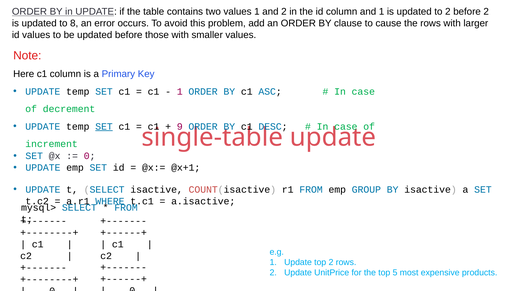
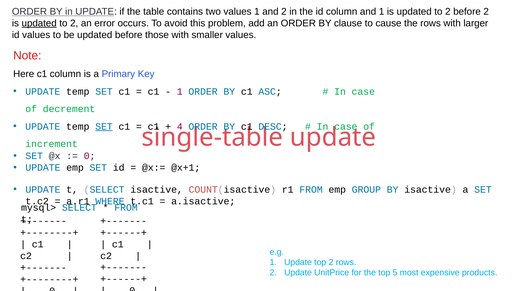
updated underline: none -> present (39, 23)
8: 8 -> 2 (74, 23)
9: 9 -> 4 (180, 127)
